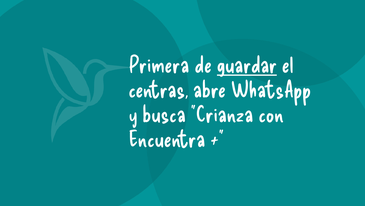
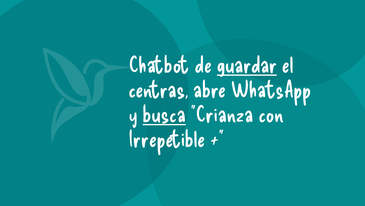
Primera: Primera -> Chatbot (159, 65)
busca underline: none -> present (164, 114)
Encuentra: Encuentra -> Irrepetible (167, 139)
